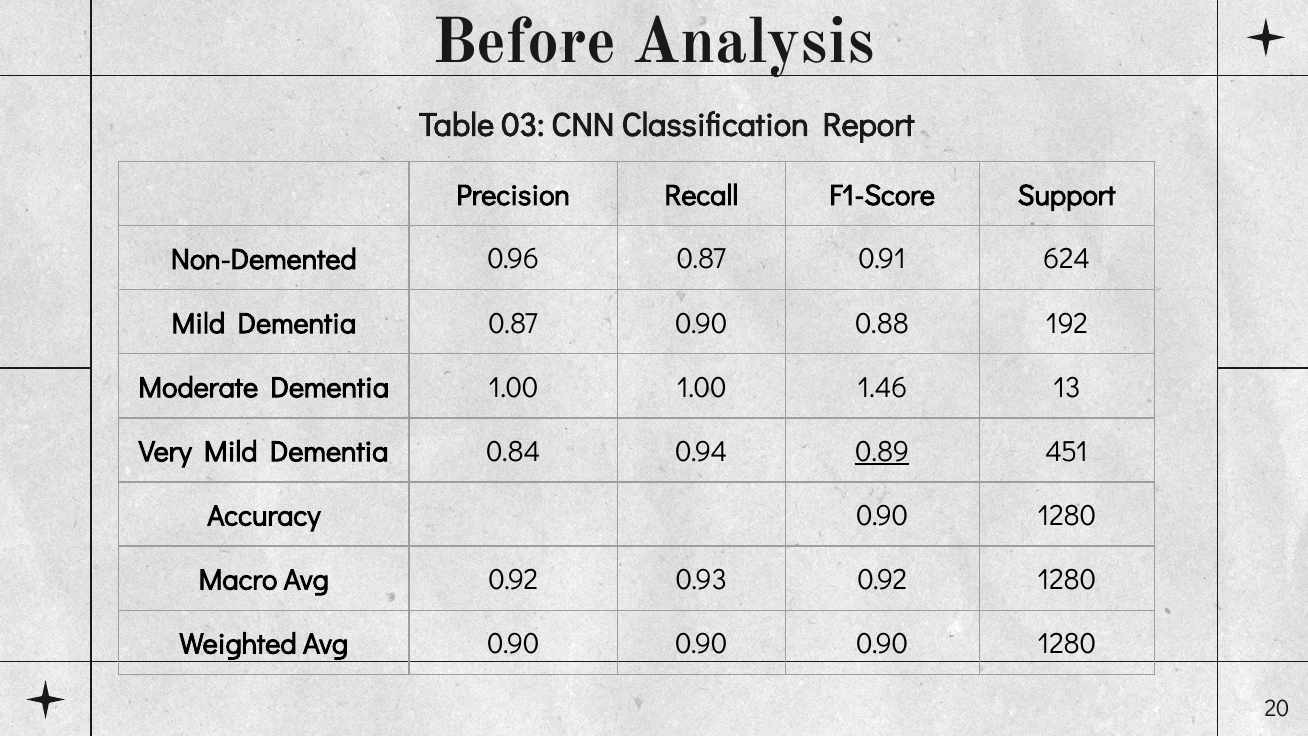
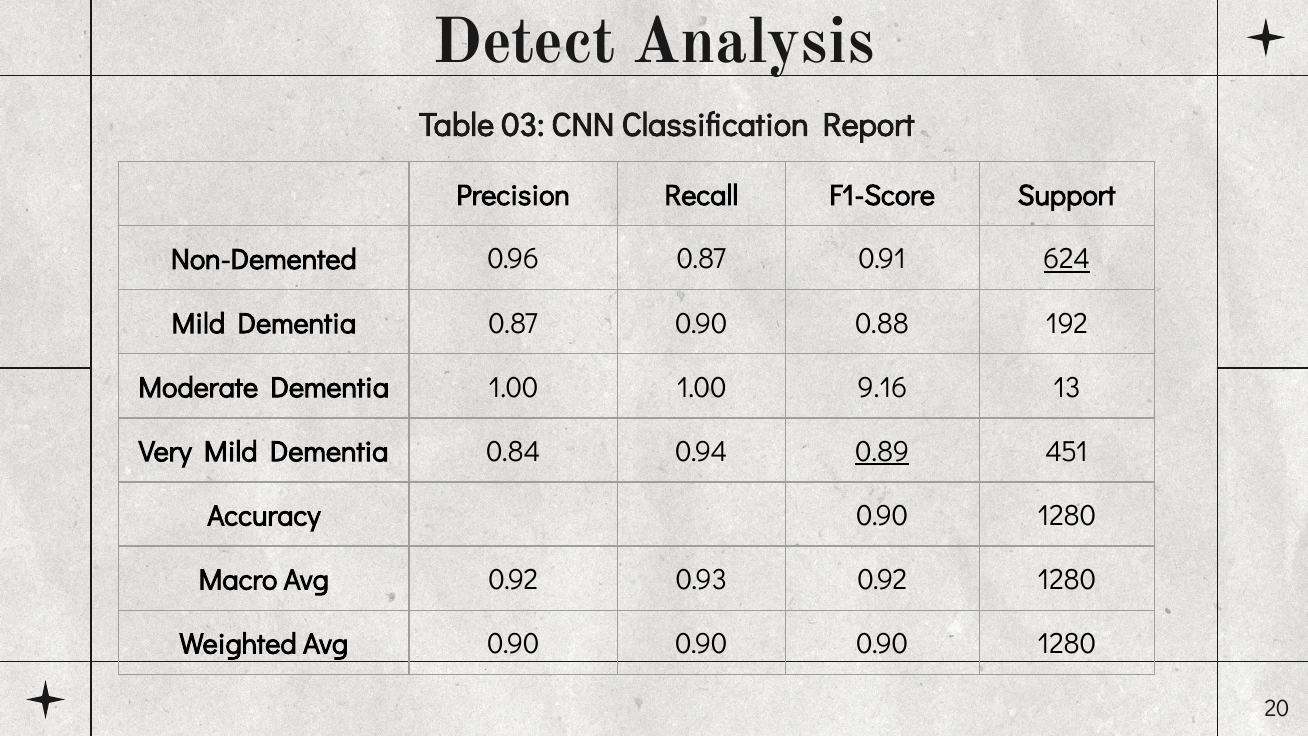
Before: Before -> Detect (524, 42)
624 underline: none -> present (1067, 259)
1.46: 1.46 -> 9.16 (882, 387)
